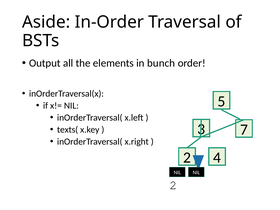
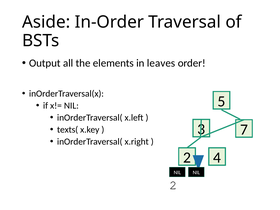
bunch: bunch -> leaves (161, 63)
